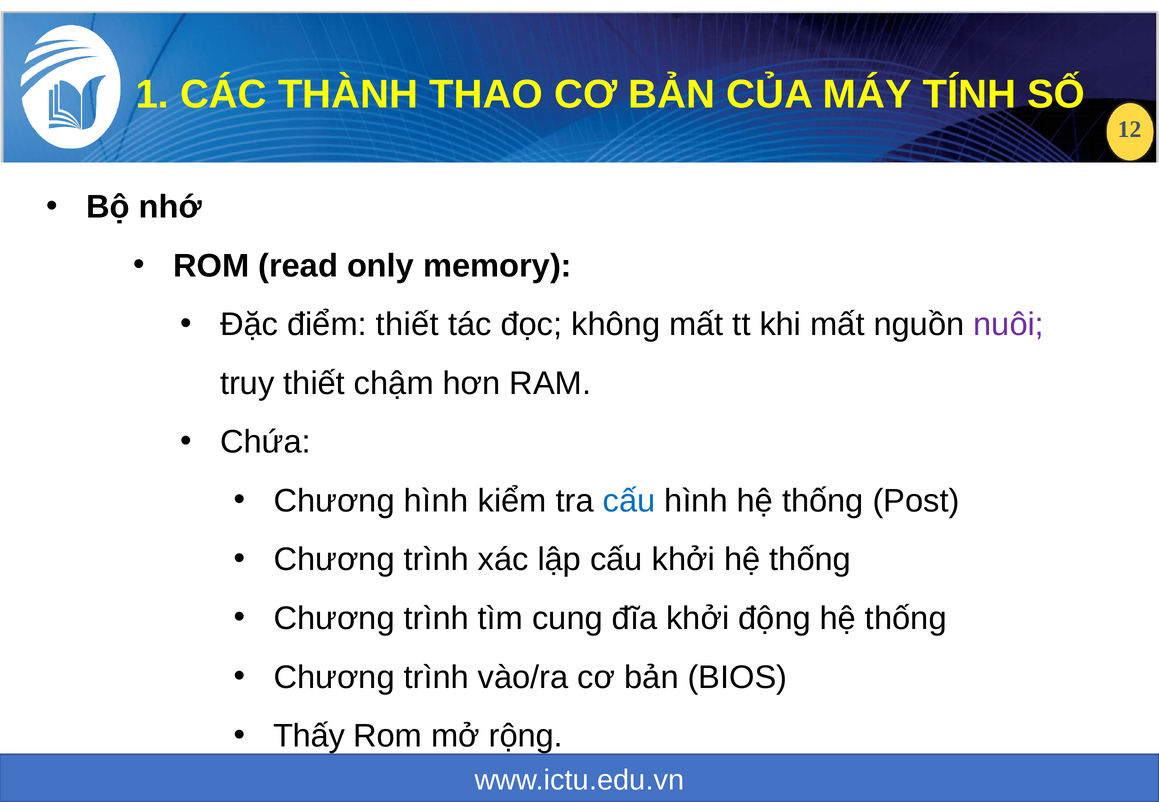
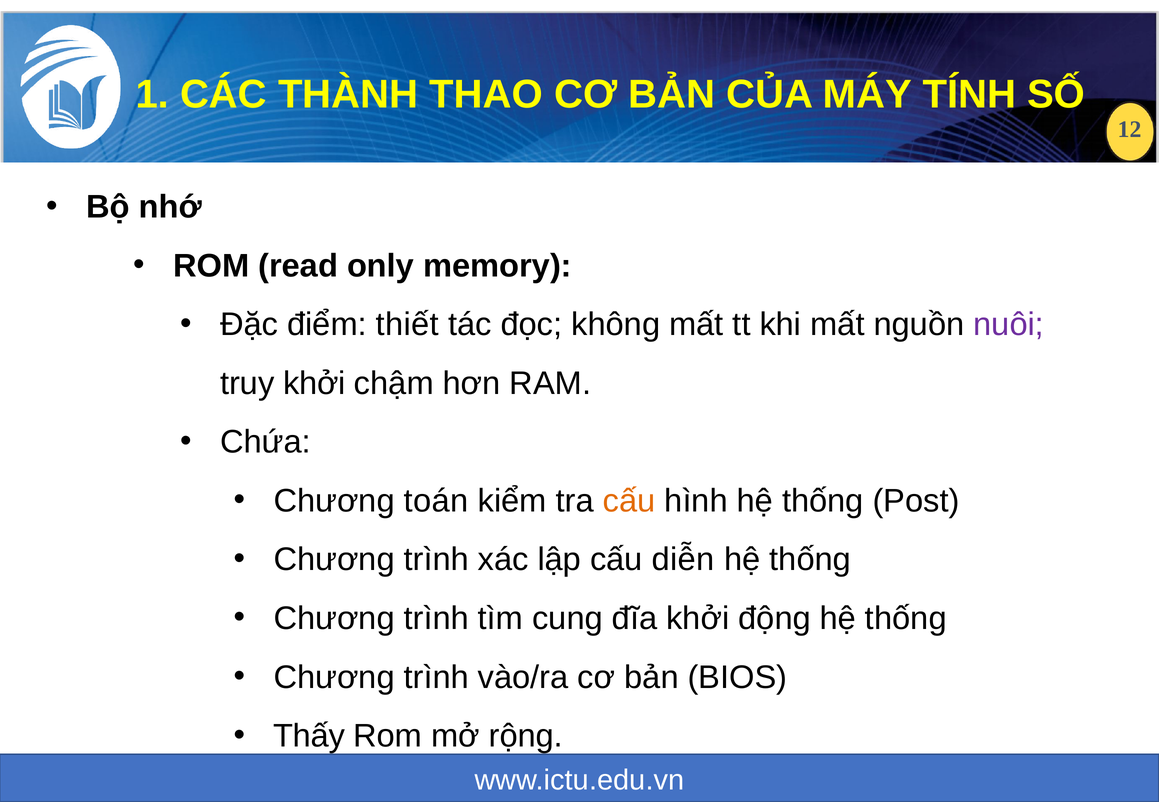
truy thiết: thiết -> khởi (314, 384)
Chương hình: hình -> toán (436, 501)
cấu colour: blue -> orange (629, 501)
cấu khởi: khởi -> diễn (683, 560)
